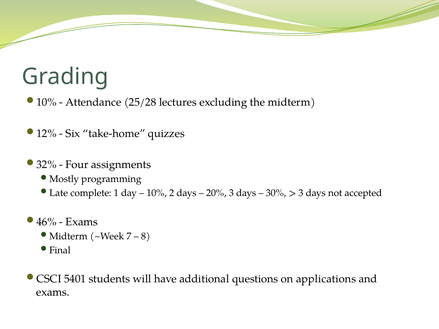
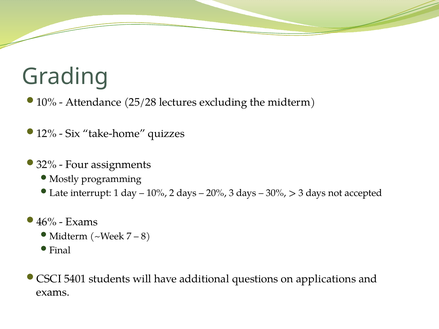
complete: complete -> interrupt (91, 193)
